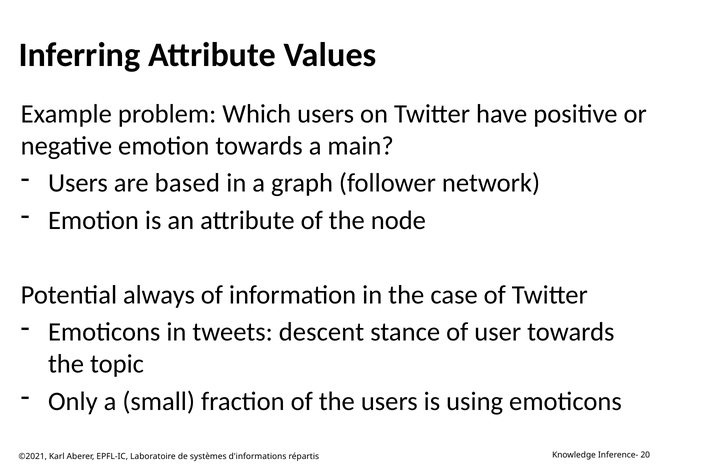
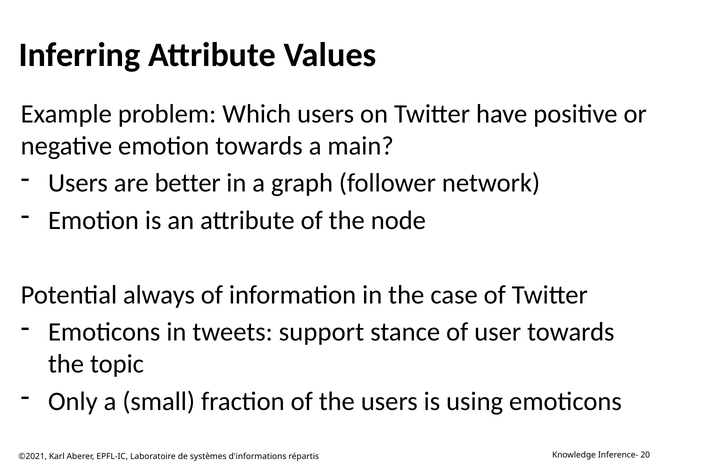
based: based -> better (188, 183)
descent: descent -> support (321, 332)
